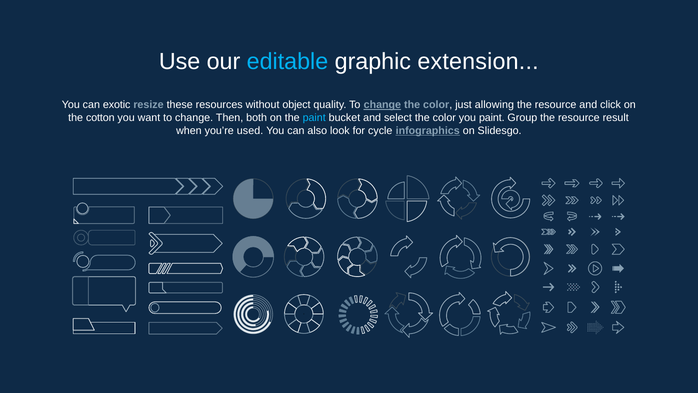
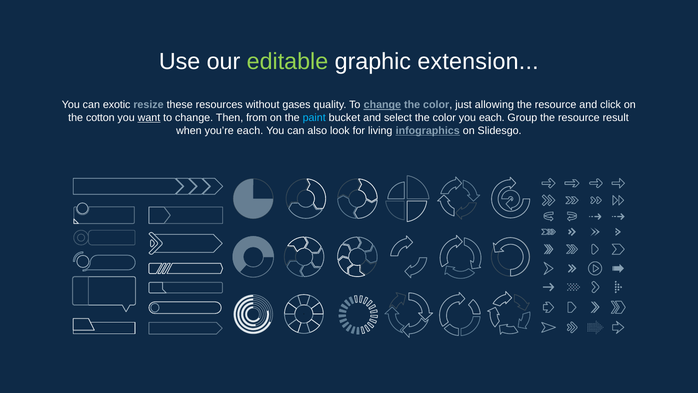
editable colour: light blue -> light green (287, 62)
object: object -> gases (296, 105)
want underline: none -> present (149, 118)
both: both -> from (257, 118)
you paint: paint -> each (492, 118)
you’re used: used -> each (250, 130)
cycle: cycle -> living (380, 130)
